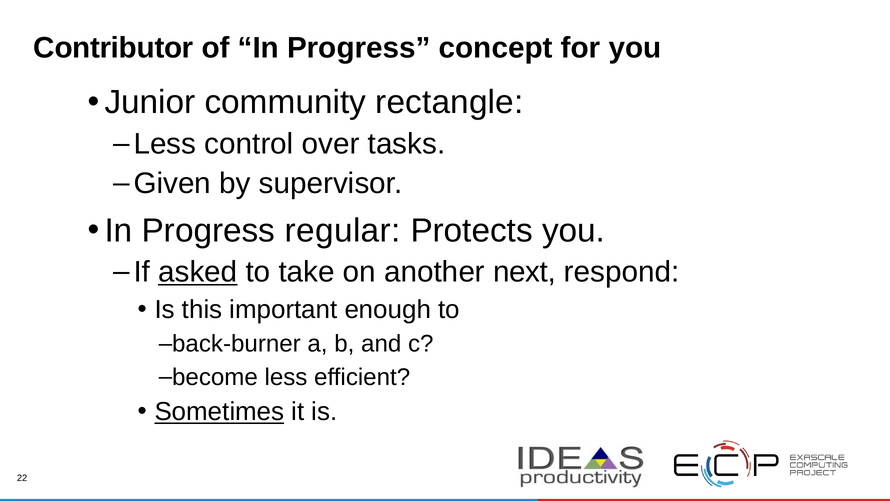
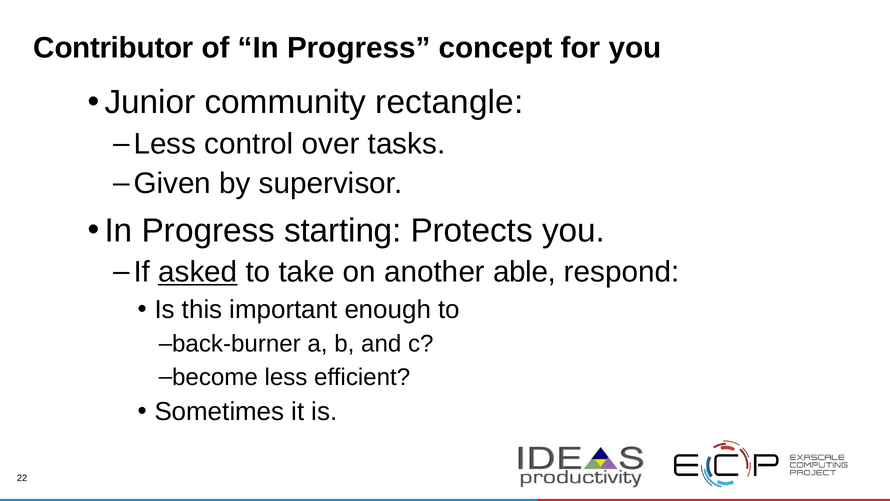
regular: regular -> starting (343, 230)
next: next -> able (525, 272)
Sometimes underline: present -> none (219, 412)
